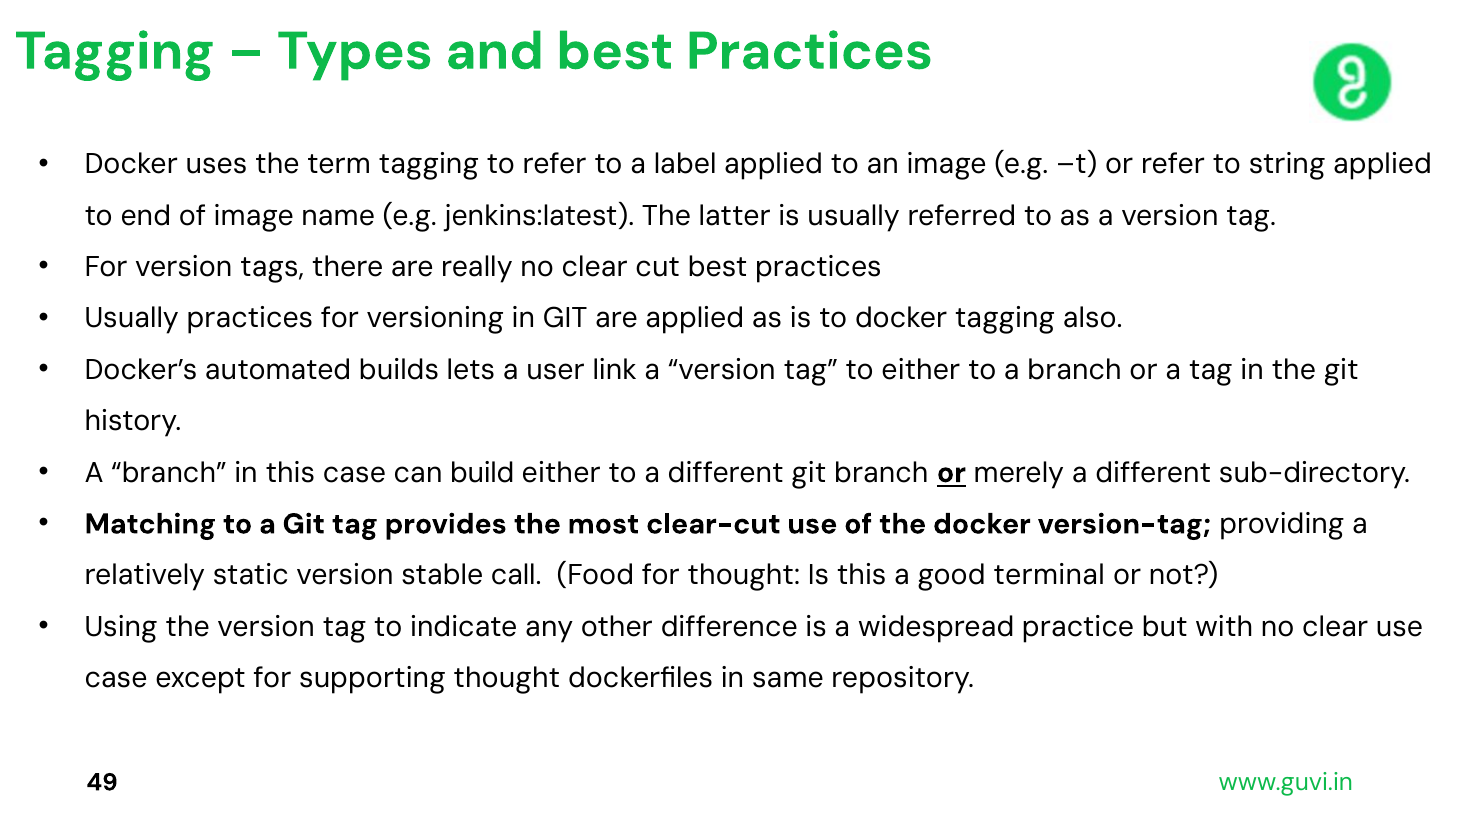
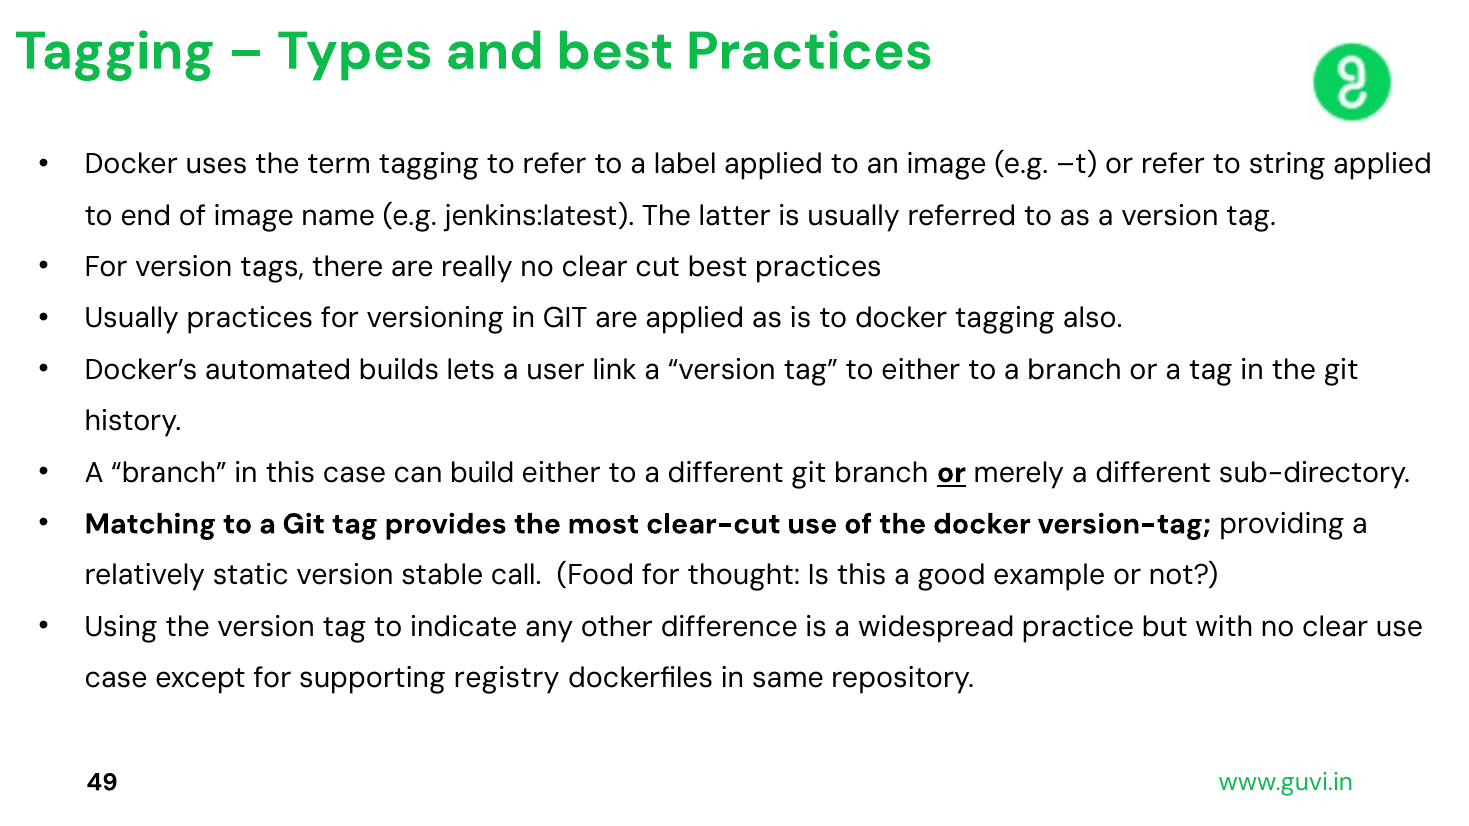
terminal: terminal -> example (1049, 576)
supporting thought: thought -> registry (507, 678)
